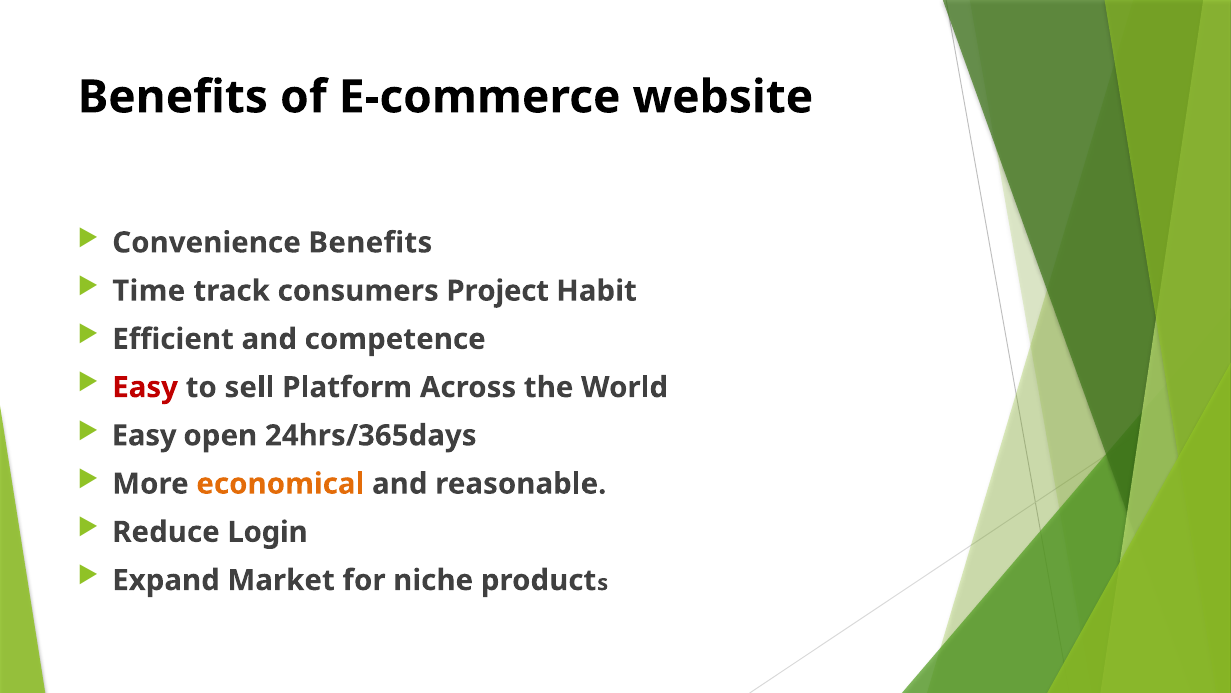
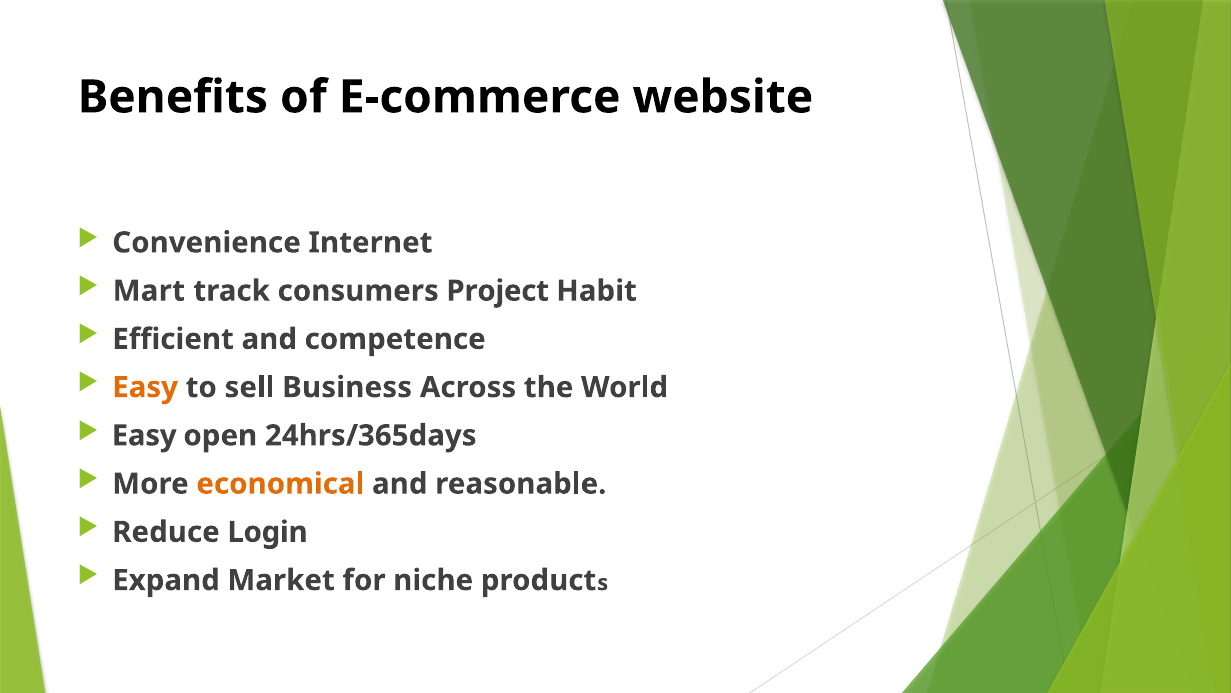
Convenience Benefits: Benefits -> Internet (370, 243)
Time: Time -> Mart (149, 291)
Easy colour: red -> orange (145, 387)
Platform: Platform -> Business (347, 387)
